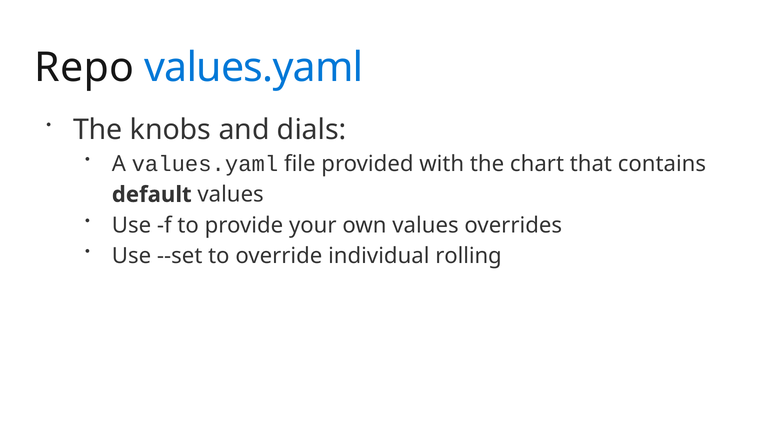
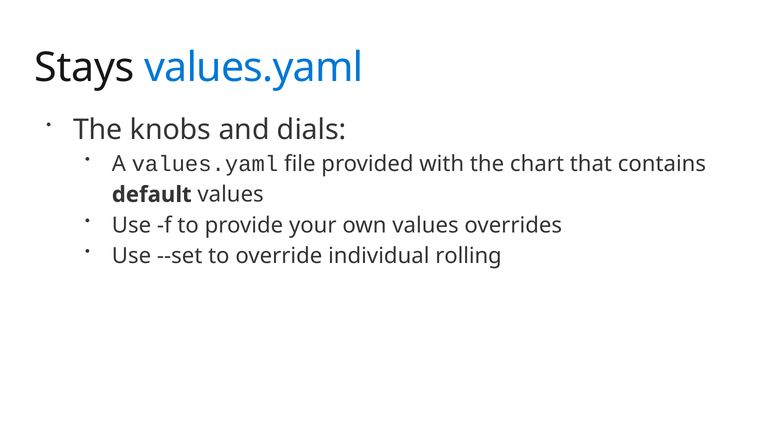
Repo: Repo -> Stays (84, 68)
